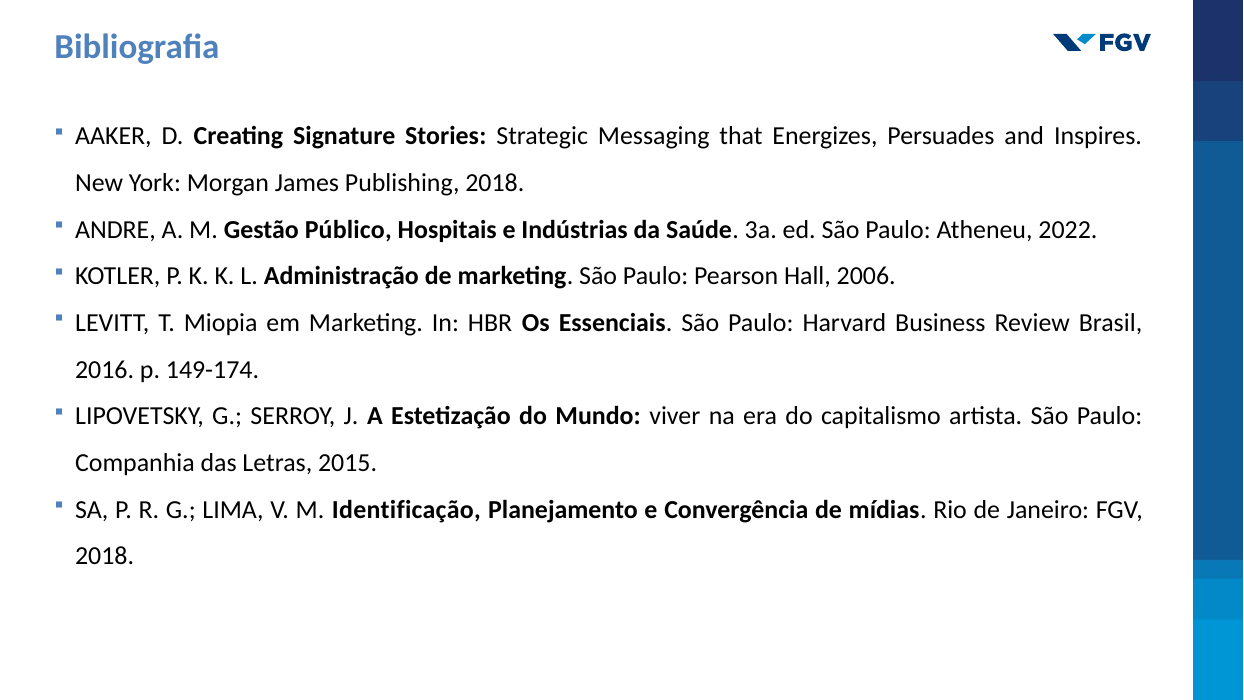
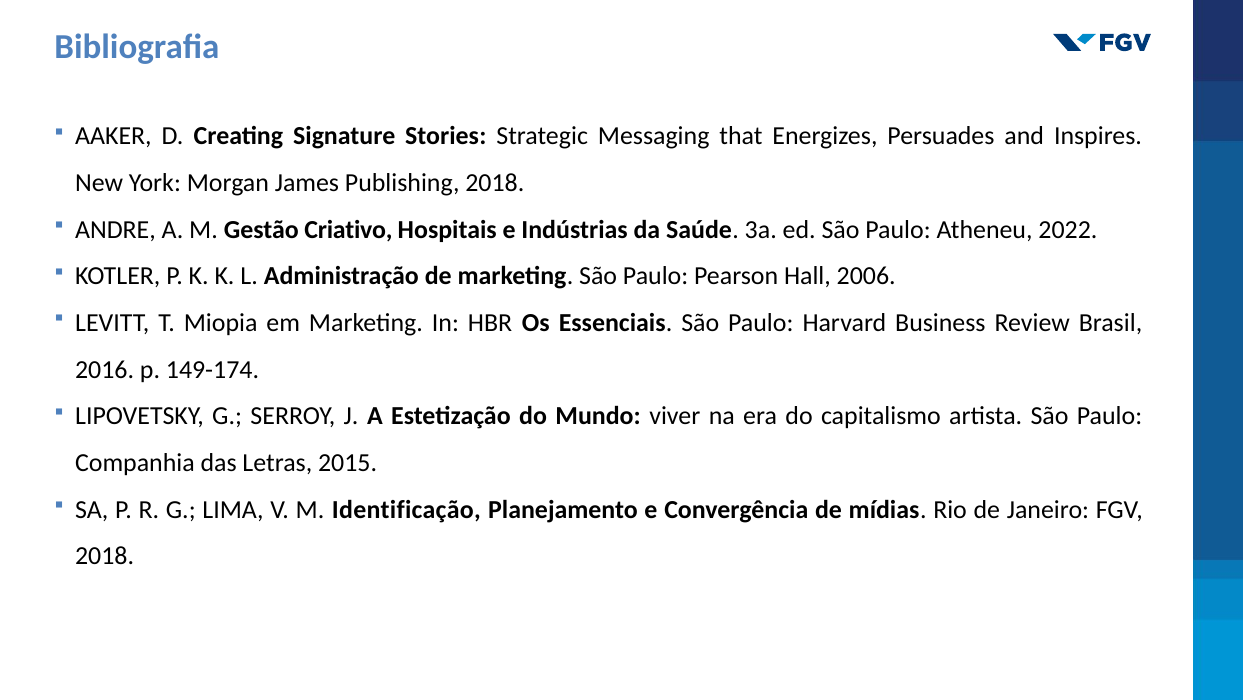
Público: Público -> Criativo (348, 229)
